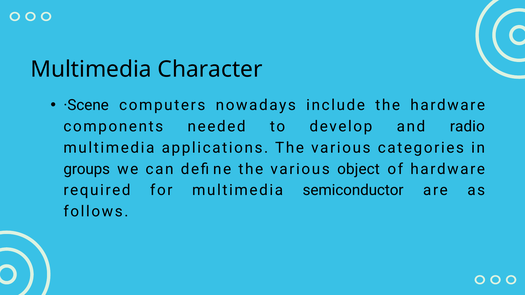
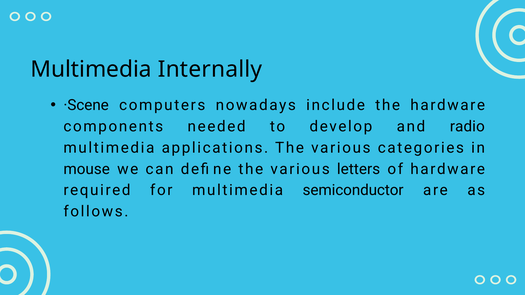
Character: Character -> Internally (210, 69)
groups: groups -> mouse (87, 169)
object: object -> letters (359, 169)
